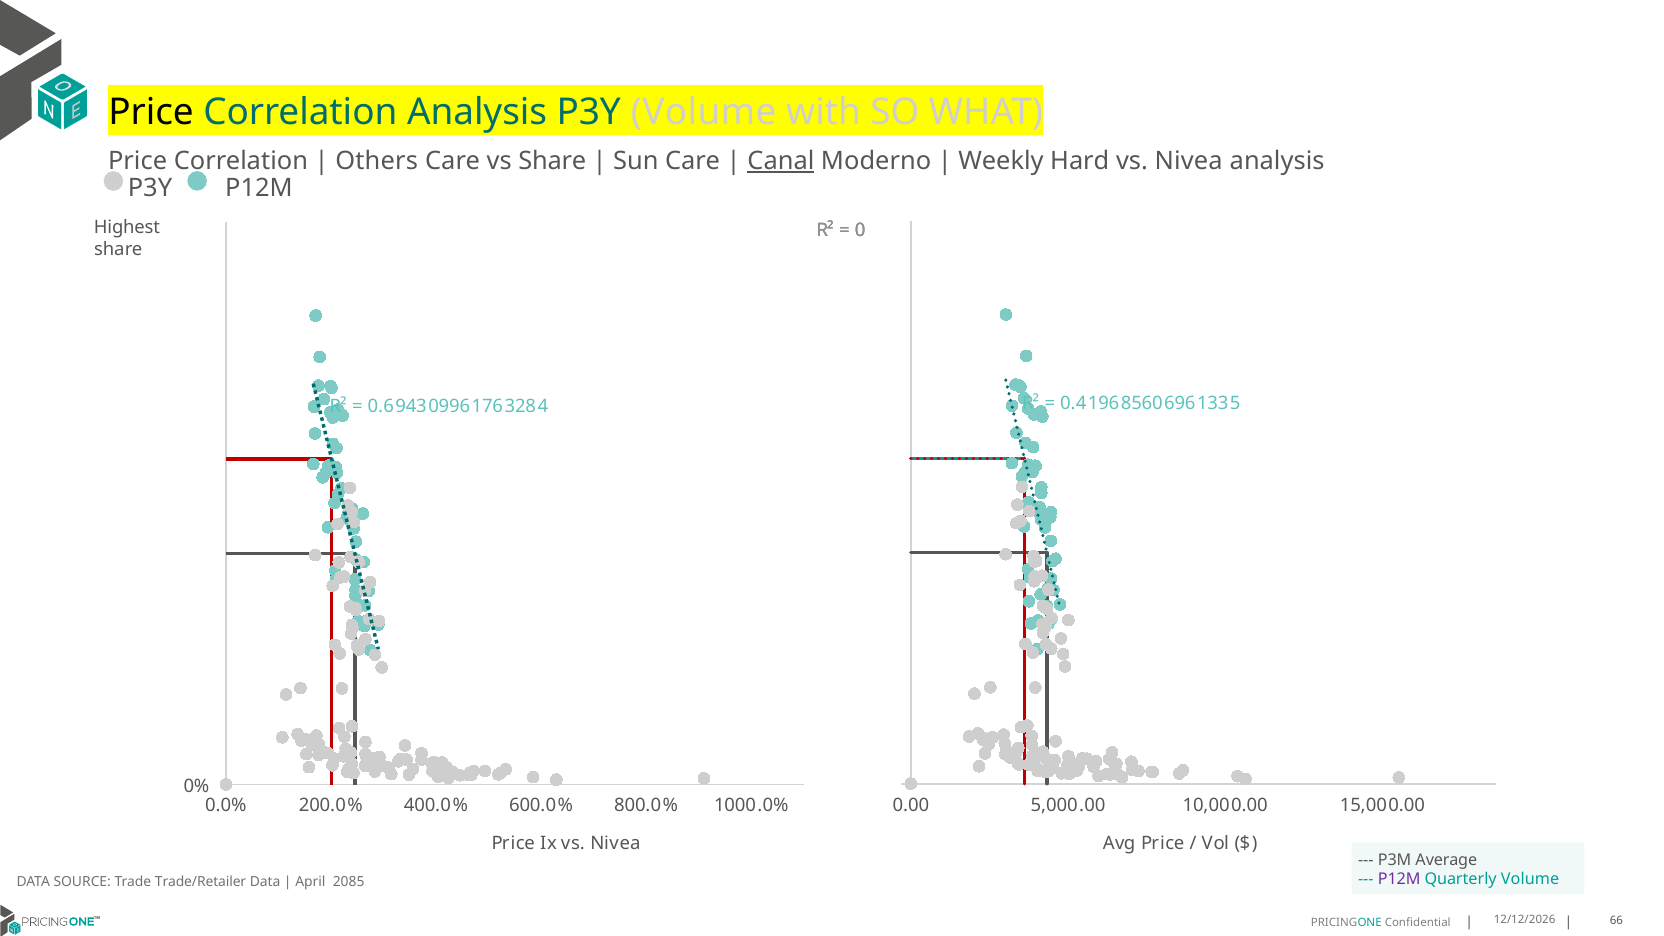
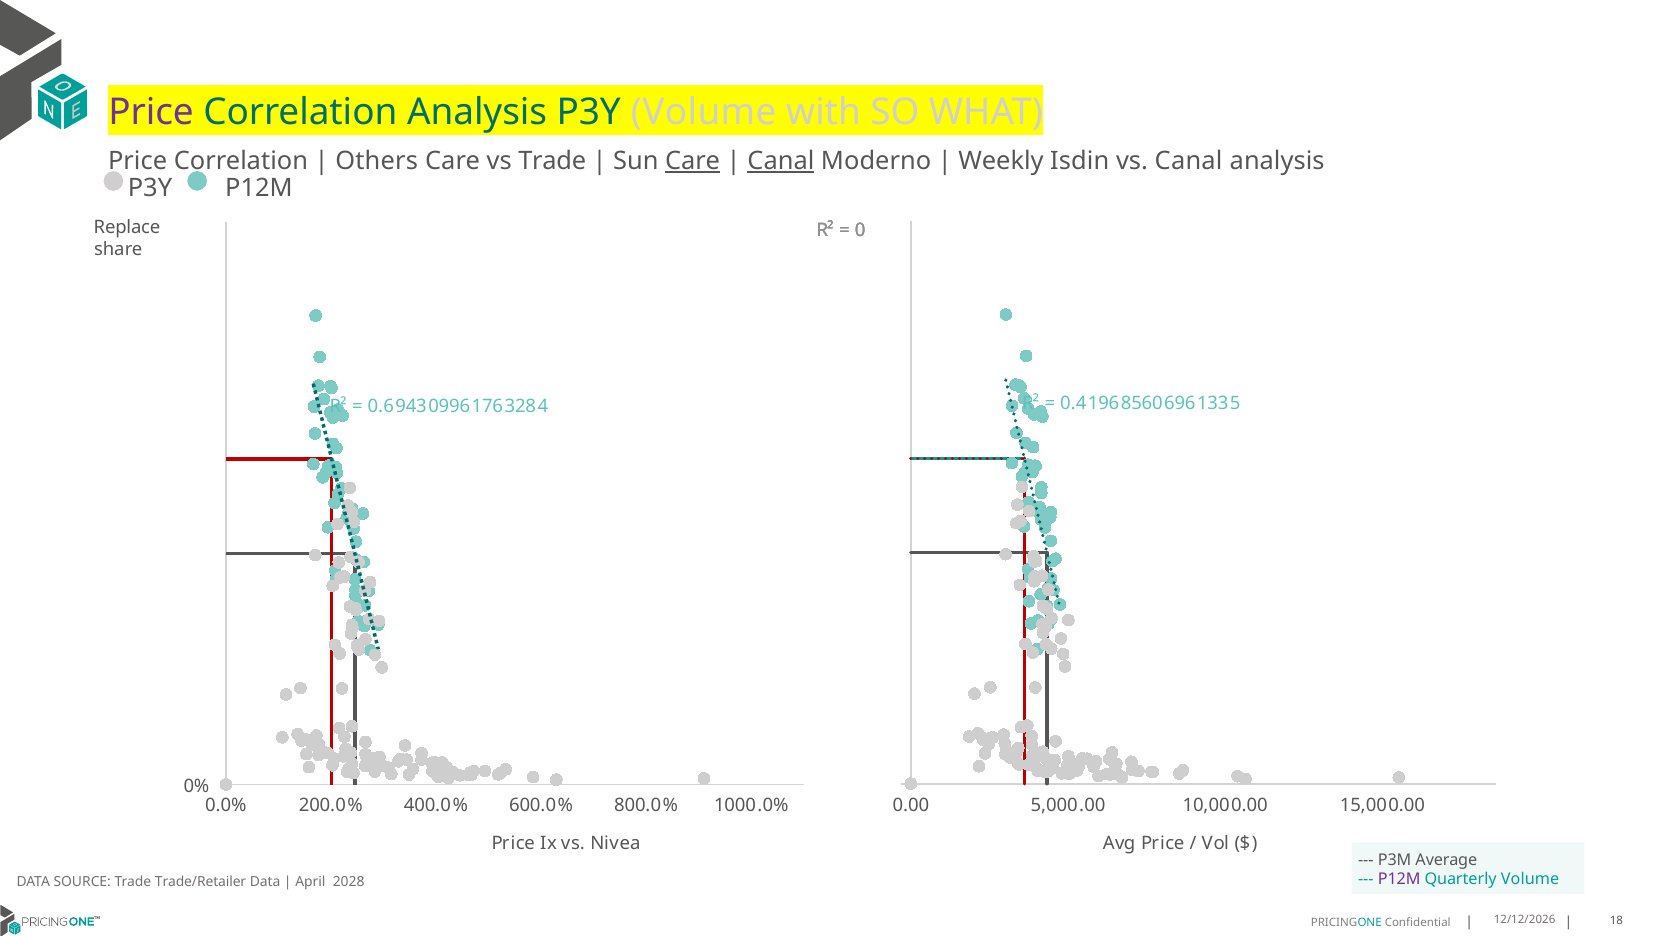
Price colour: black -> purple (151, 112)
vs Share: Share -> Trade (552, 161)
Care underline: none -> present (693, 161)
Hard: Hard -> Isdin (1080, 161)
Nivea: Nivea -> Canal (1189, 161)
Highest: Highest -> Replace (127, 227)
2085: 2085 -> 2028 (349, 882)
66: 66 -> 18 (1616, 920)
